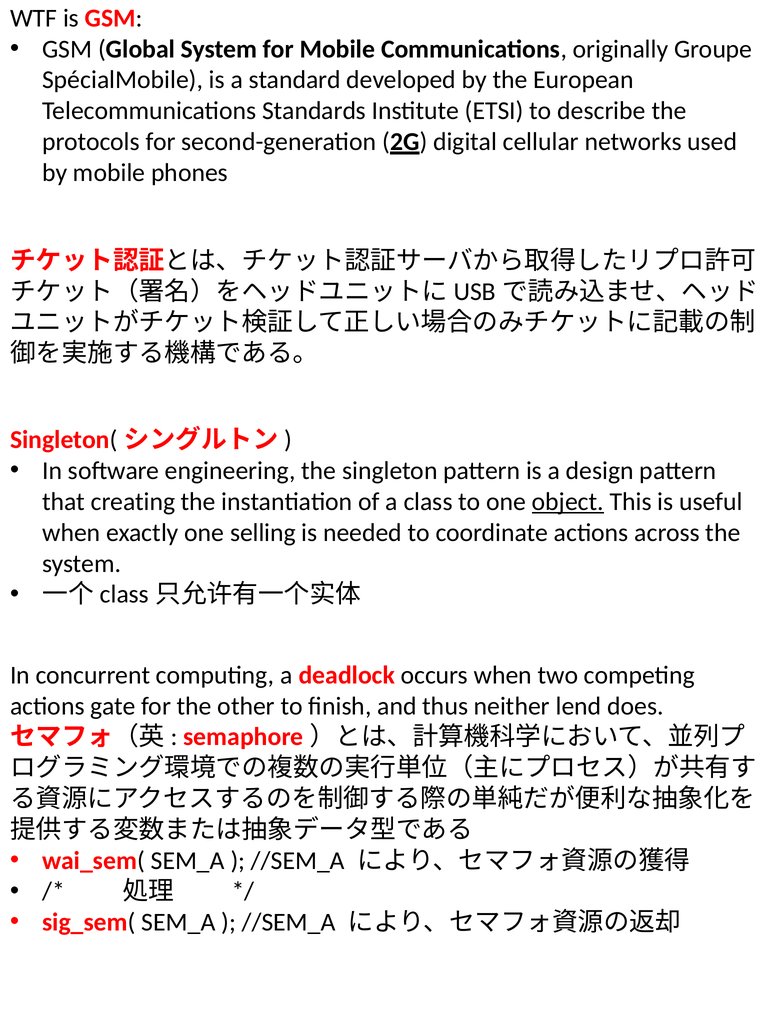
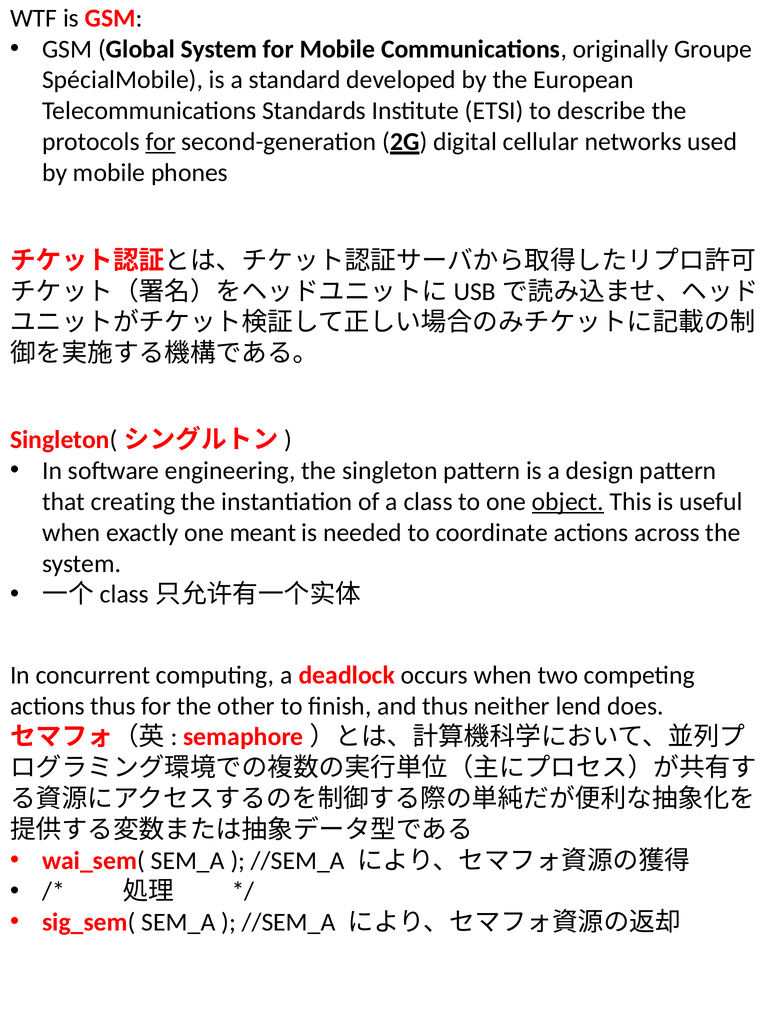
for underline: none -> present (161, 142)
selling: selling -> meant (263, 532)
actions gate: gate -> thus (113, 706)
